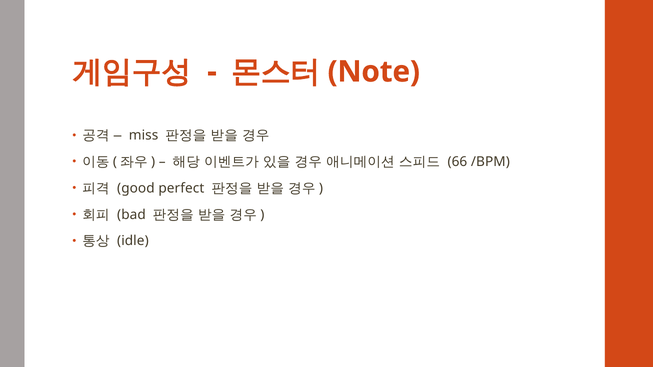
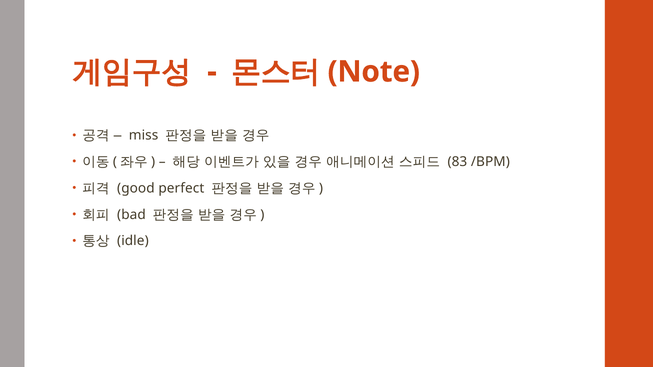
66: 66 -> 83 (457, 162)
